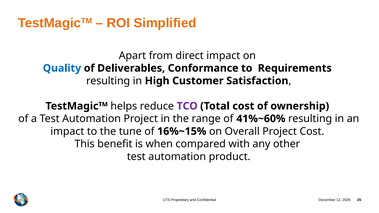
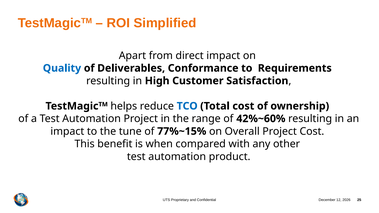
TCO colour: purple -> blue (187, 106)
41%~60%: 41%~60% -> 42%~60% (261, 119)
16%~15%: 16%~15% -> 77%~15% (182, 131)
